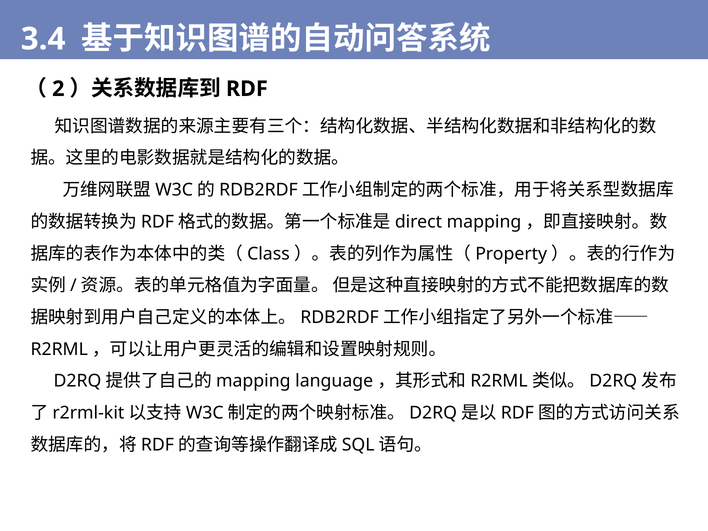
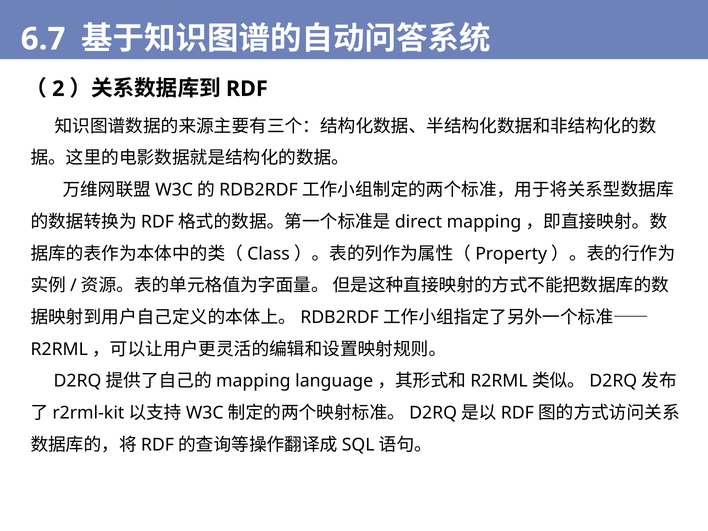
3.4: 3.4 -> 6.7 (43, 39)
